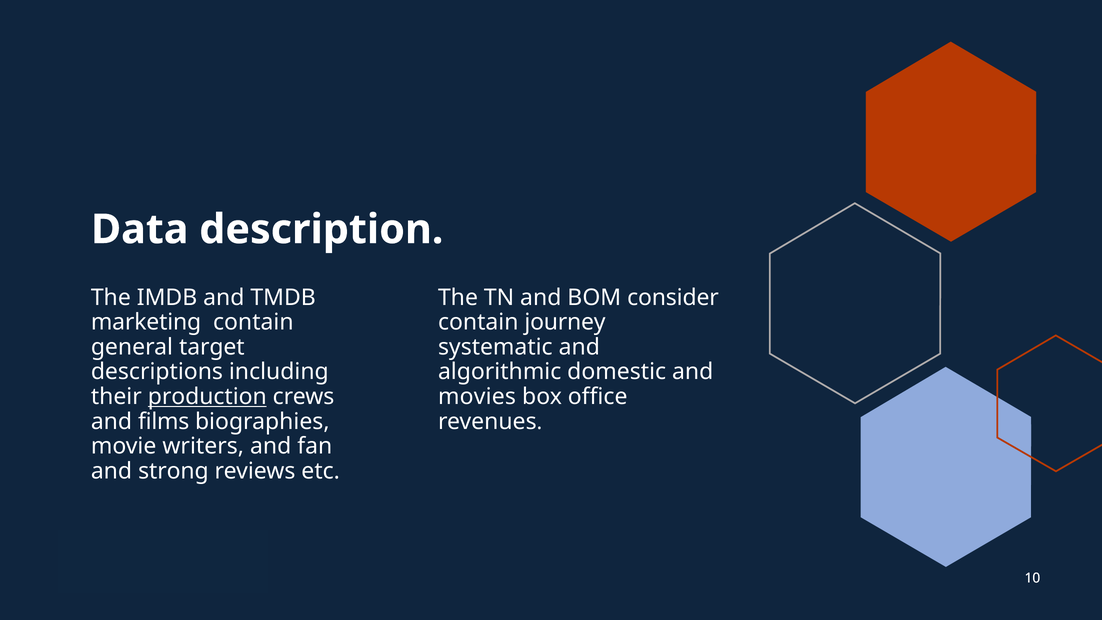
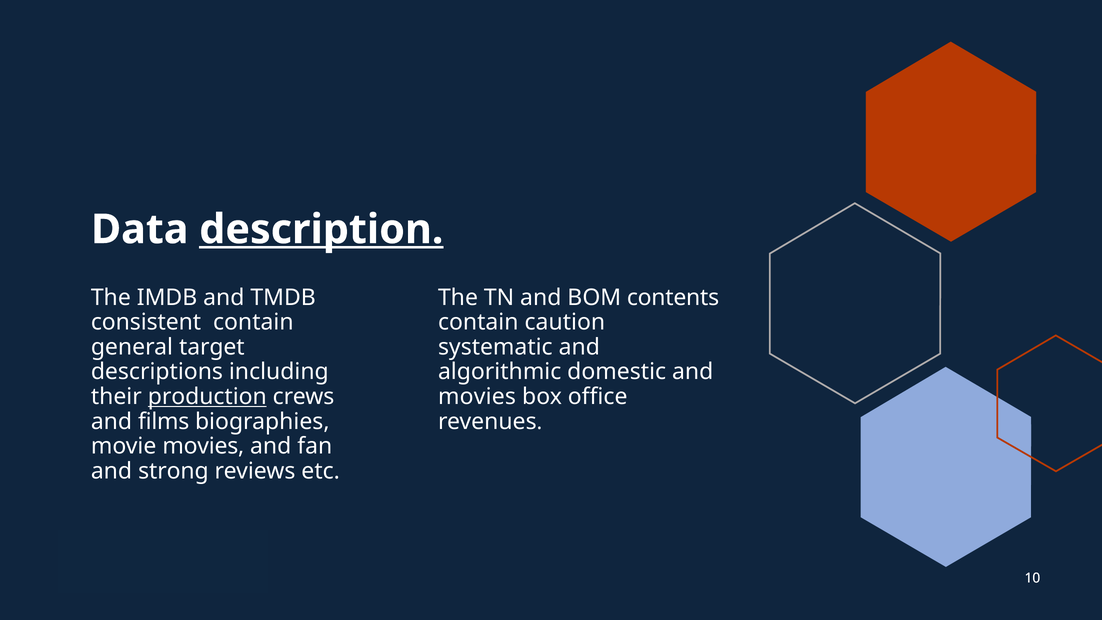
description underline: none -> present (321, 229)
consider: consider -> contents (673, 297)
marketing: marketing -> consistent (146, 322)
journey: journey -> caution (565, 322)
movie writers: writers -> movies (203, 446)
